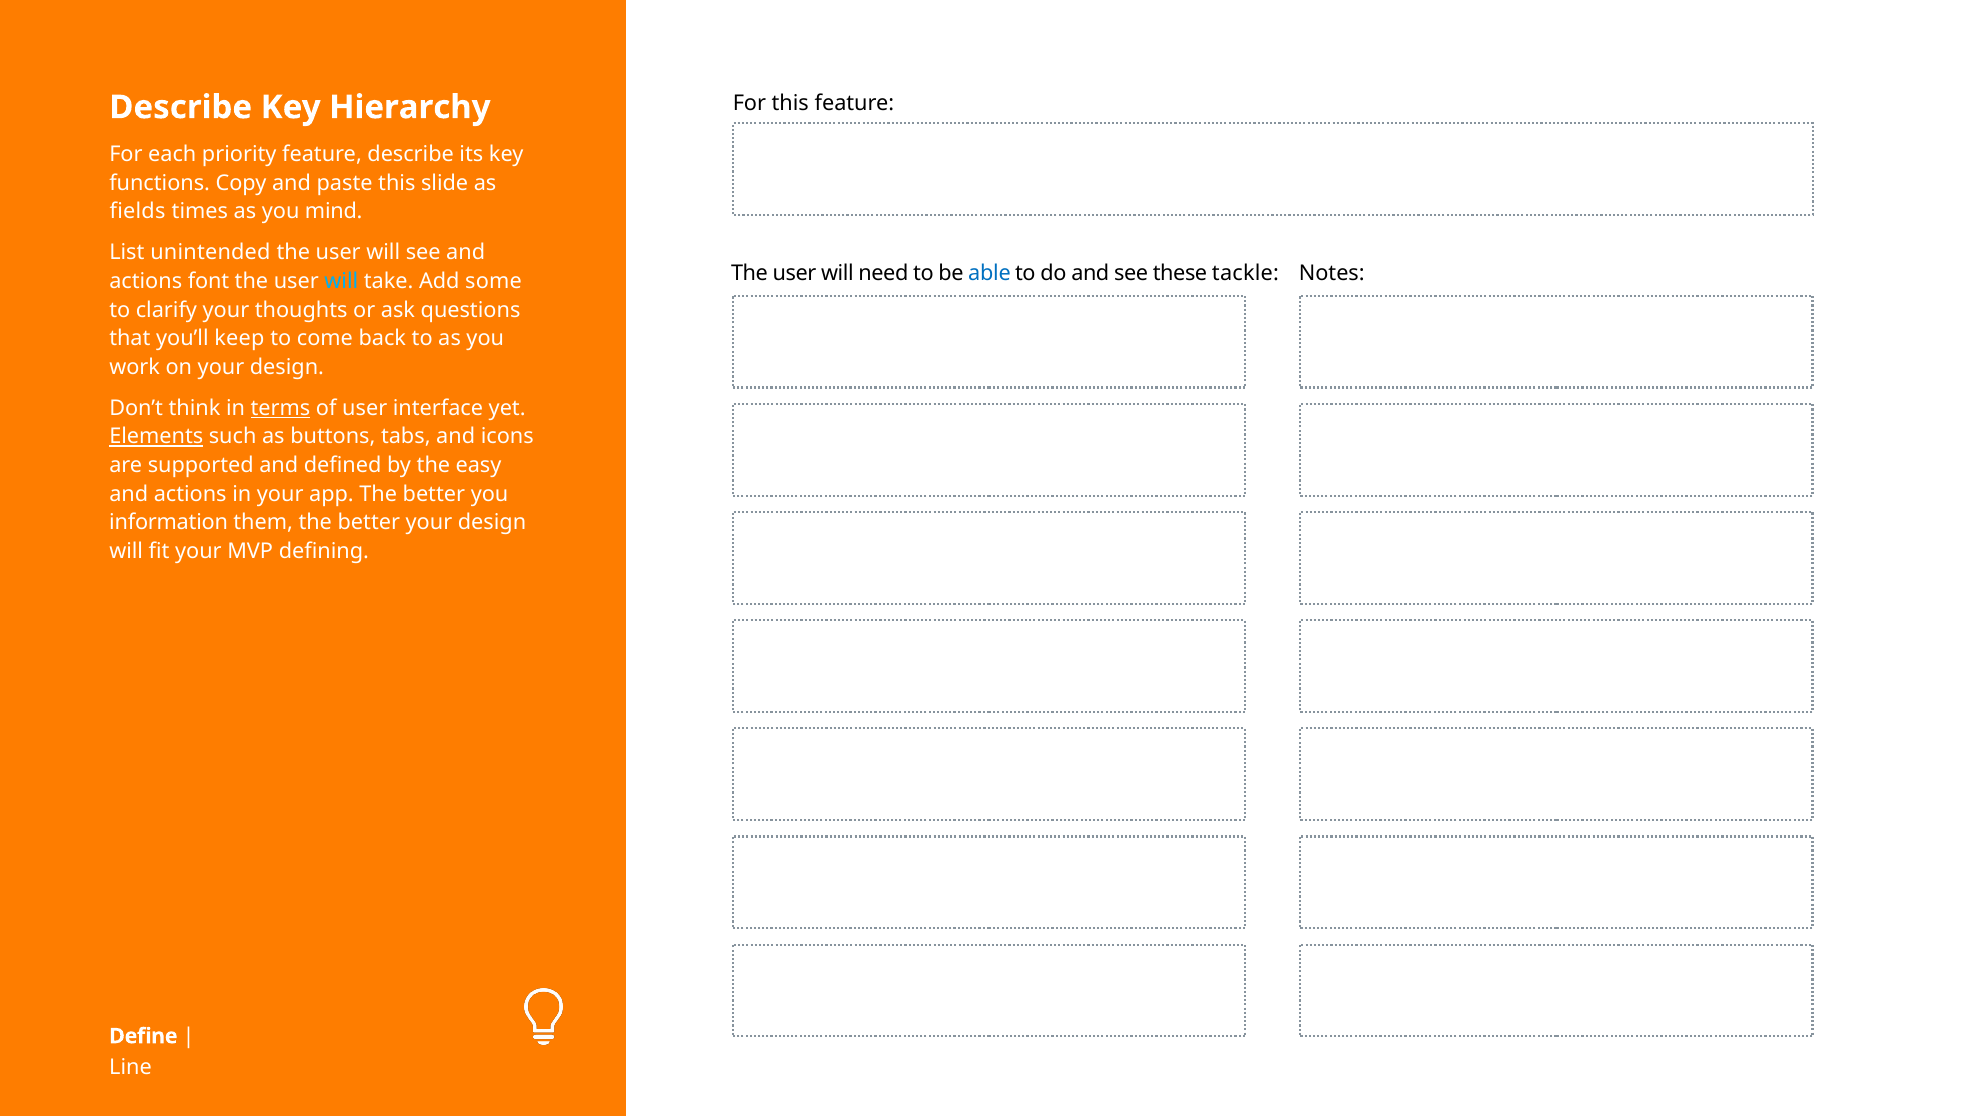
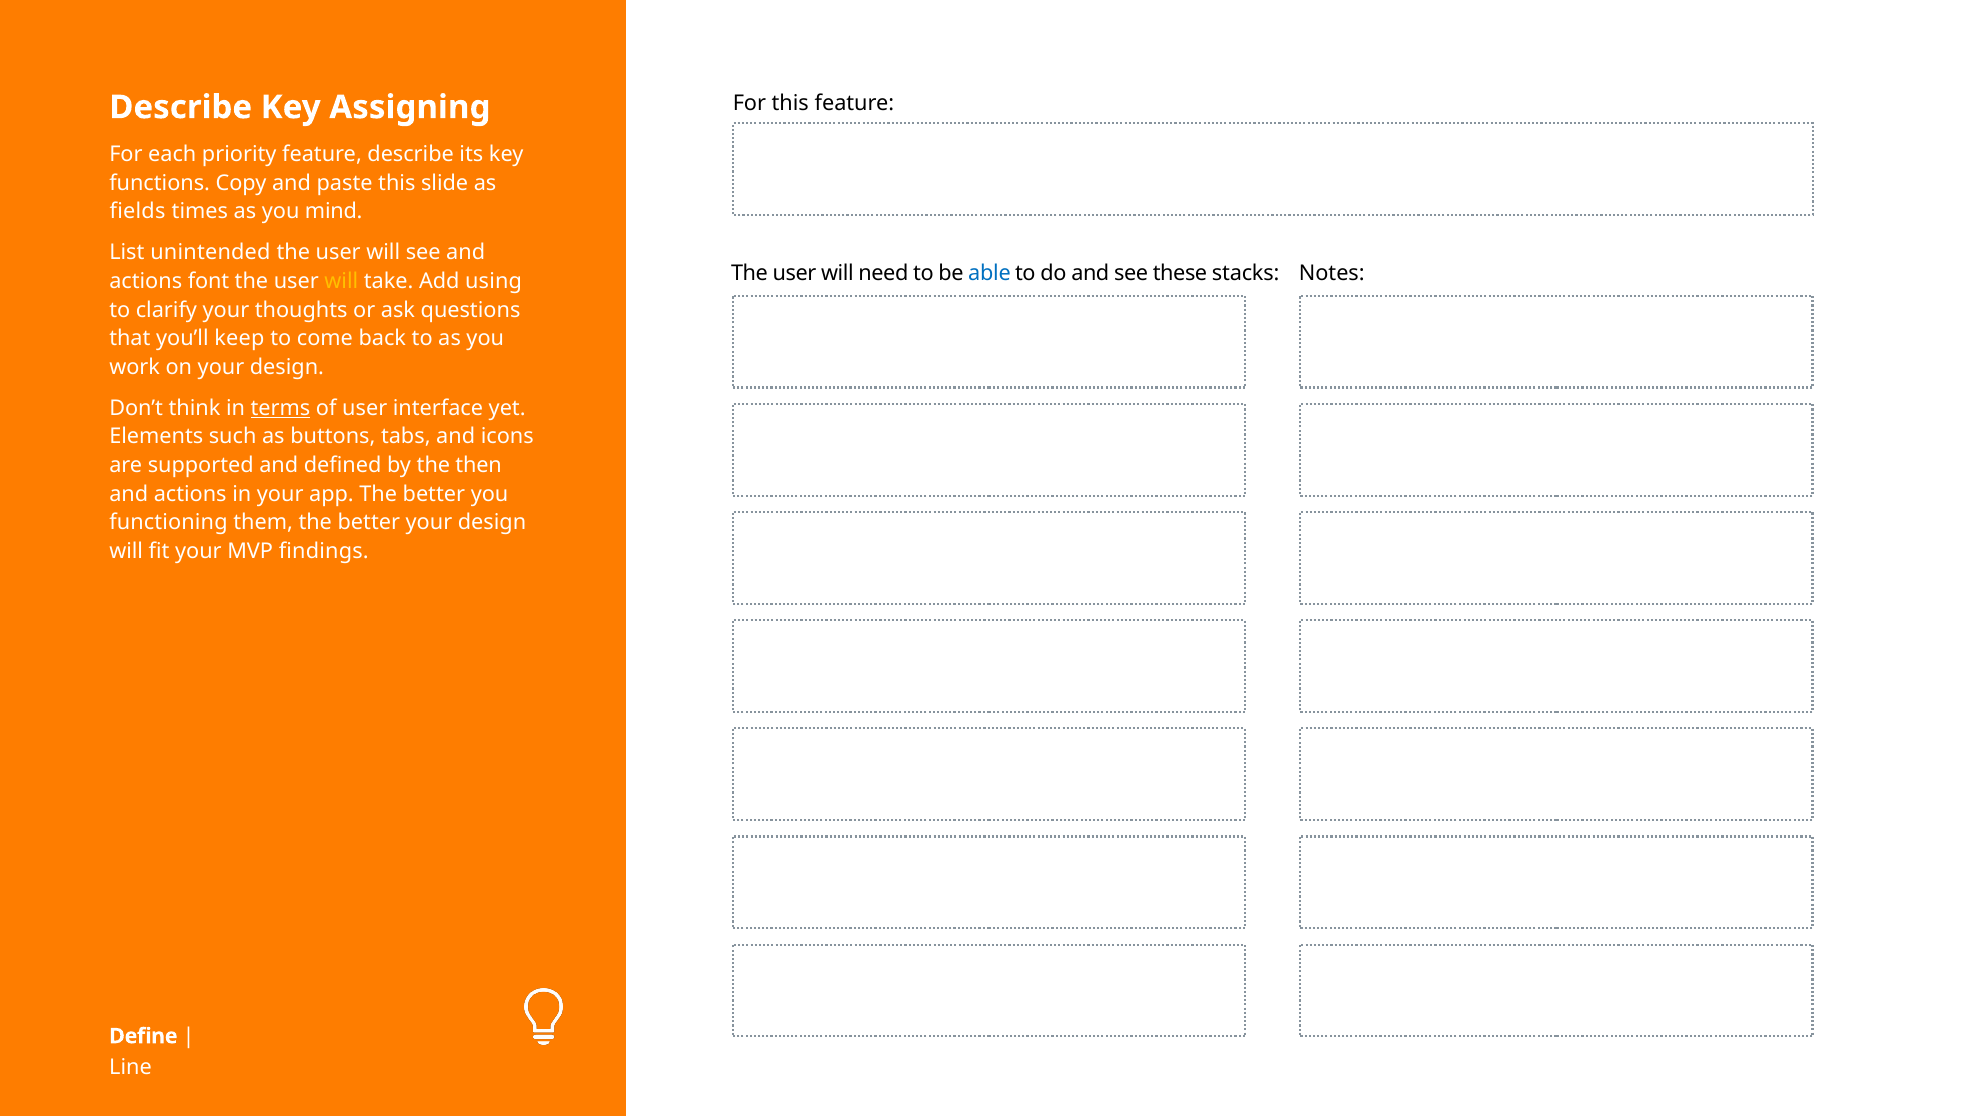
Hierarchy: Hierarchy -> Assigning (410, 107)
tackle: tackle -> stacks (1246, 273)
will colour: light blue -> yellow (341, 281)
some: some -> using (494, 281)
Elements underline: present -> none (156, 437)
easy: easy -> then (479, 465)
information: information -> functioning (168, 523)
defining: defining -> findings (324, 551)
